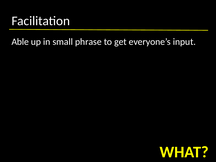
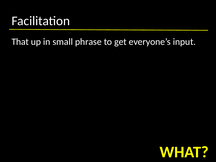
Able: Able -> That (20, 42)
